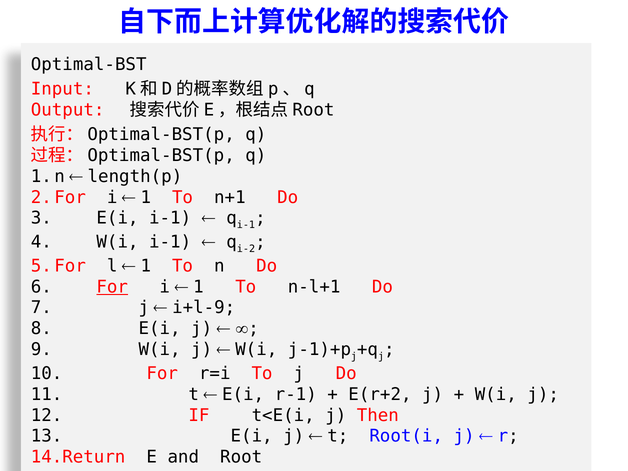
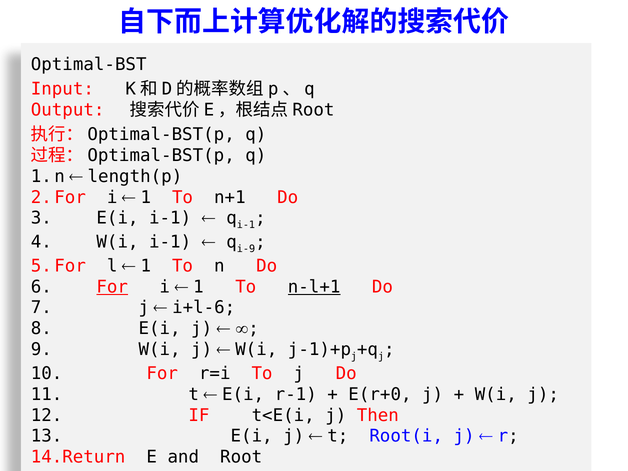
i-2: i-2 -> i-9 (246, 249)
n-l+1 underline: none -> present (314, 287)
i+l-9: i+l-9 -> i+l-6 (204, 308)
E(r+2: E(r+2 -> E(r+0 (380, 394)
